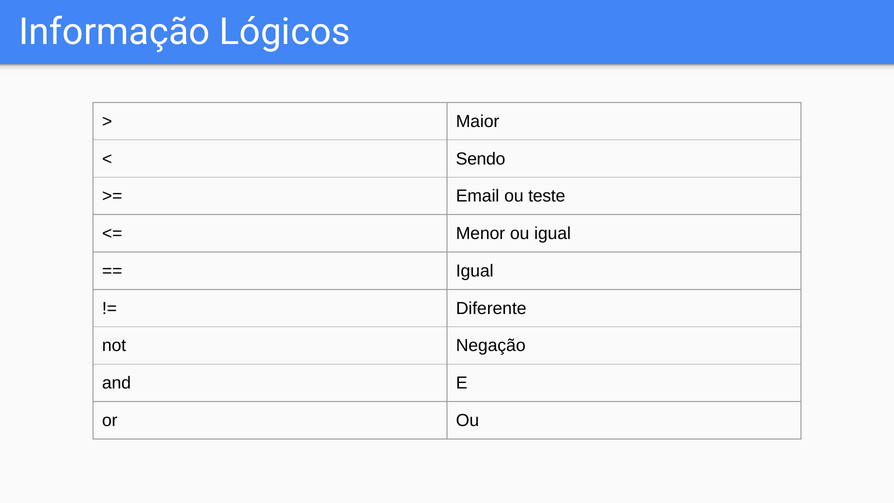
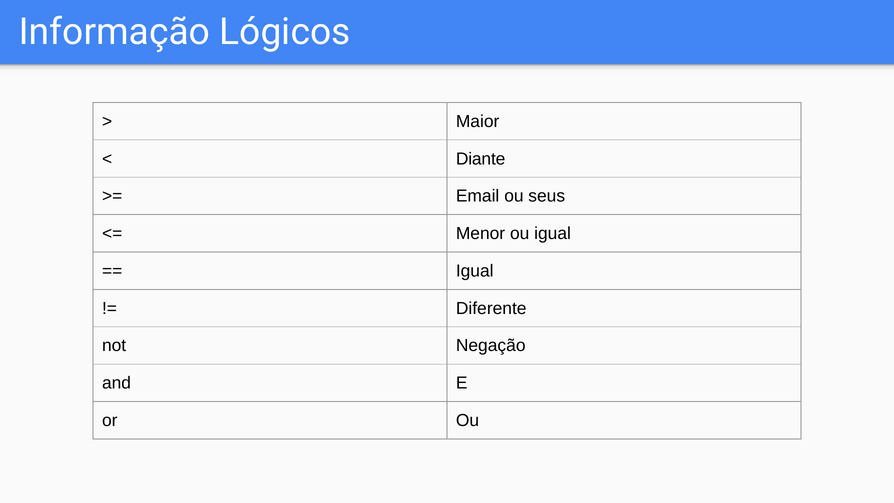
Sendo: Sendo -> Diante (481, 159)
teste: teste -> seus (547, 196)
